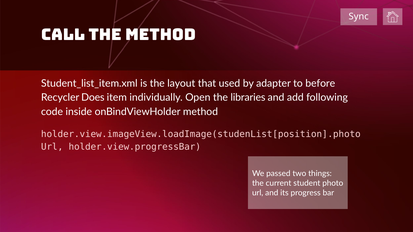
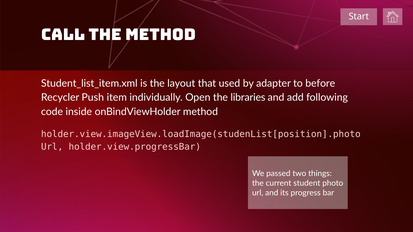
Sync: Sync -> Start (359, 17)
Does: Does -> Push (93, 98)
